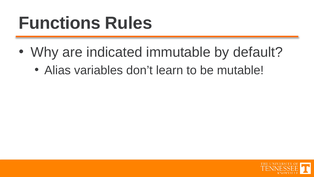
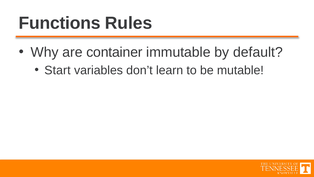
indicated: indicated -> container (114, 52)
Alias: Alias -> Start (57, 70)
